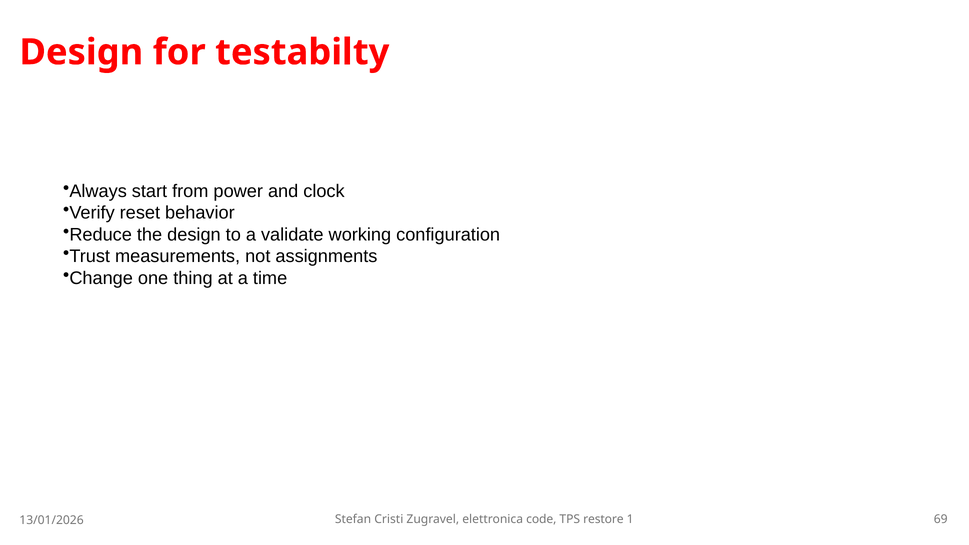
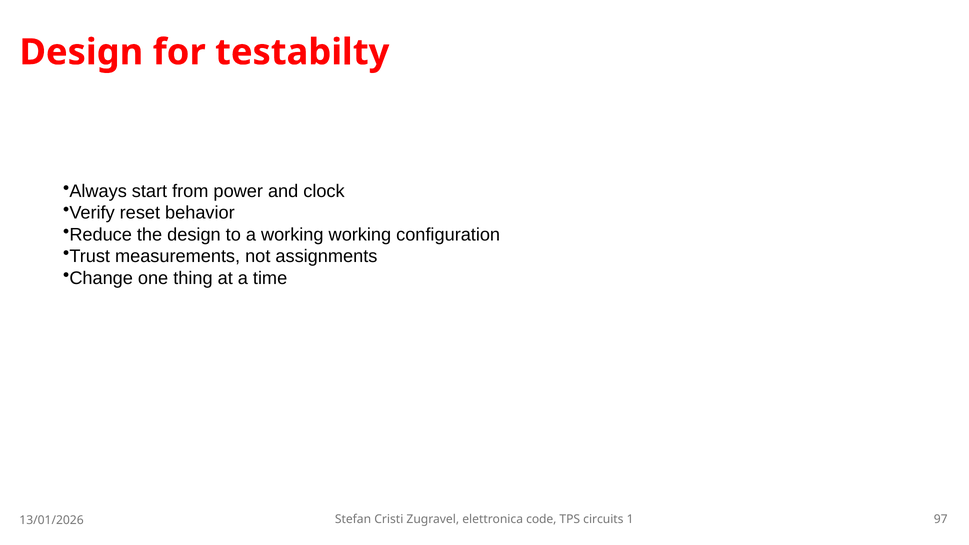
a validate: validate -> working (292, 235)
restore: restore -> circuits (603, 520)
69: 69 -> 97 (941, 520)
